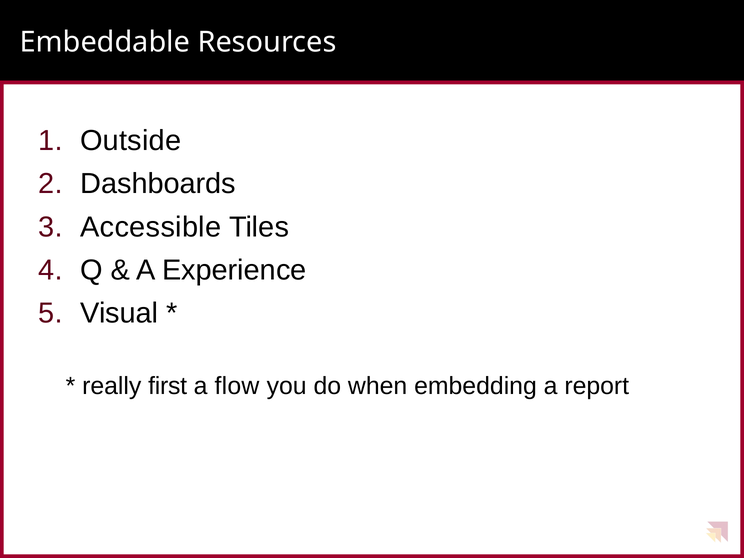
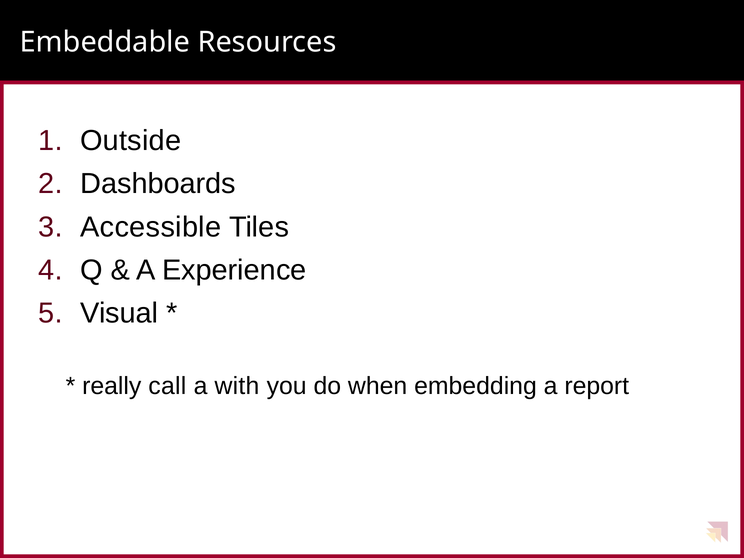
first: first -> call (167, 386)
flow: flow -> with (237, 386)
